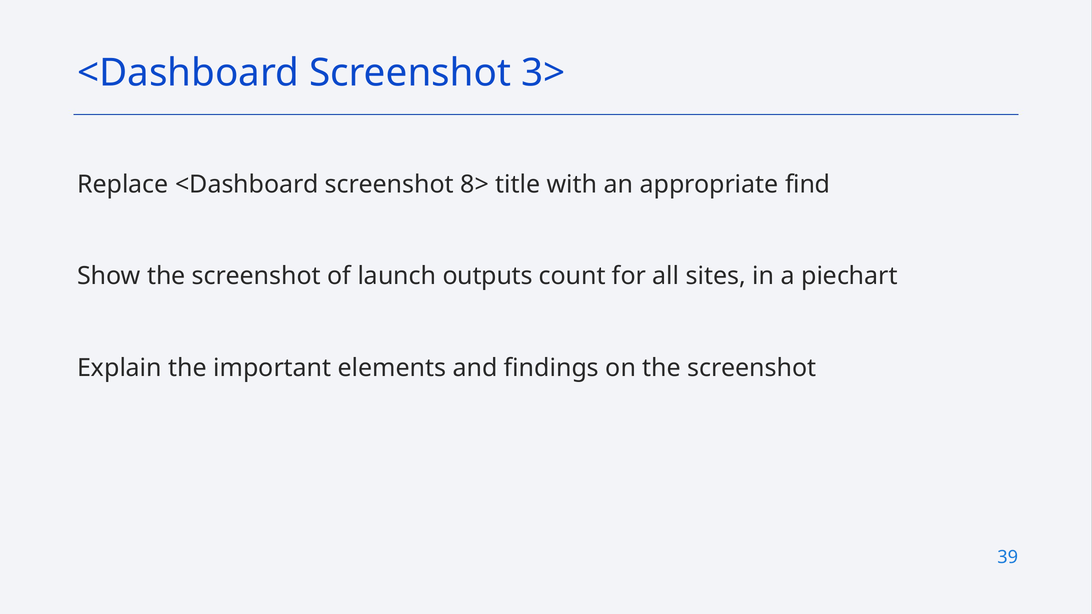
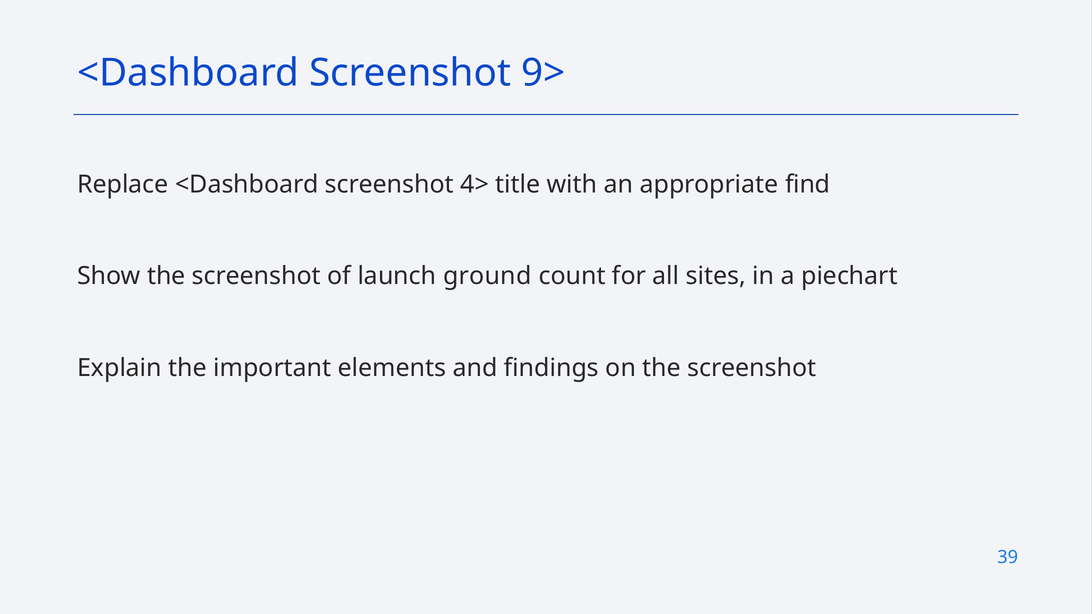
3>: 3> -> 9> (543, 73)
8>: 8> -> 4> (475, 184)
outputs: outputs -> ground (487, 276)
